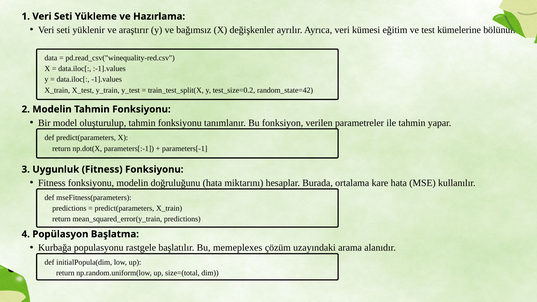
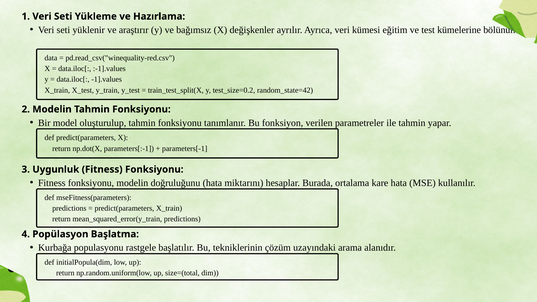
memeplexes: memeplexes -> tekniklerinin (238, 248)
